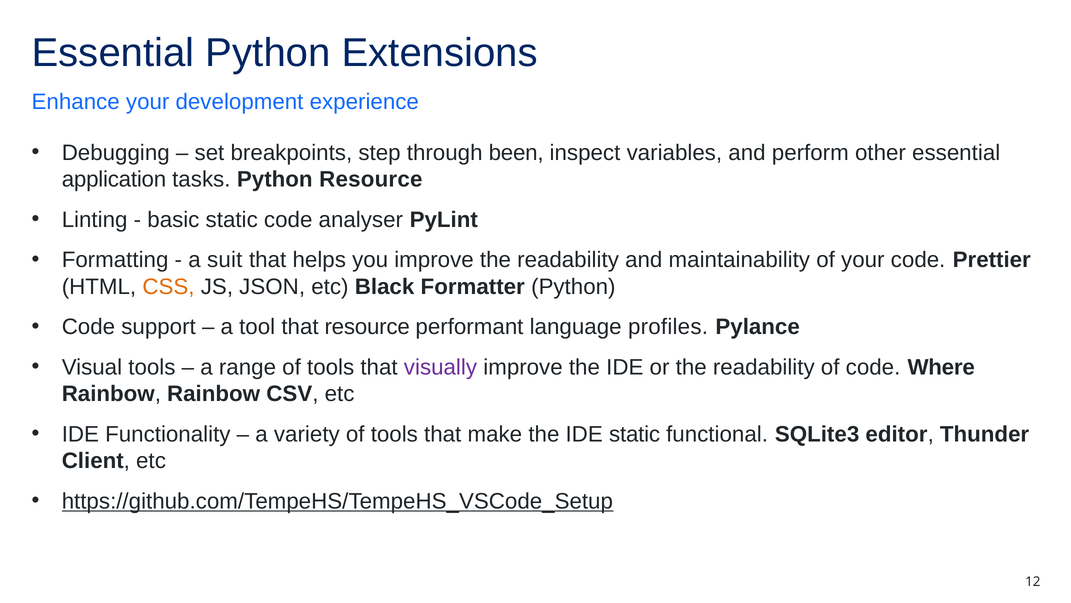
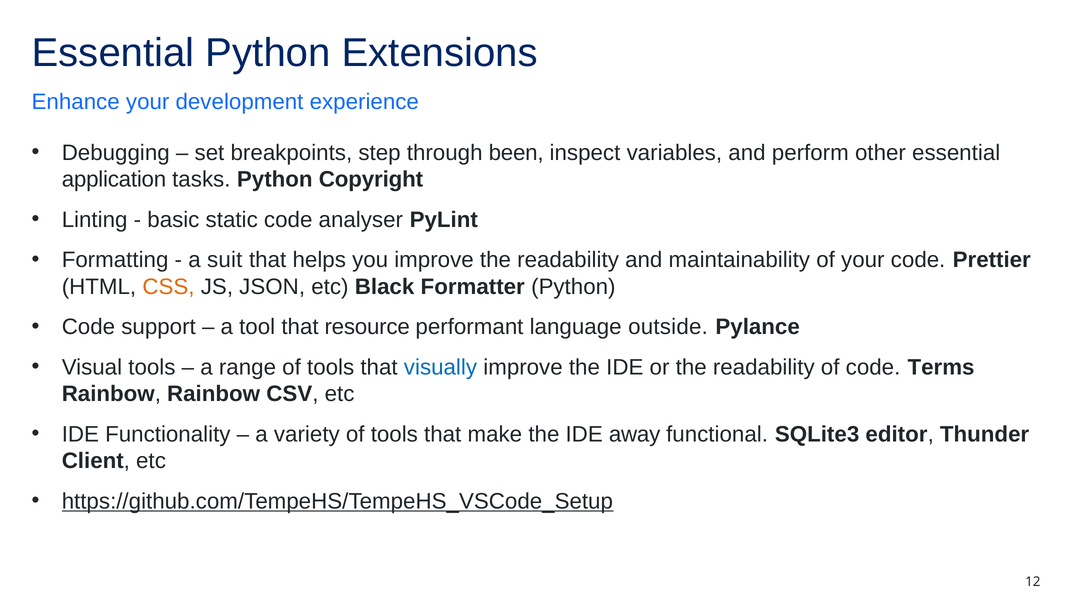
Python Resource: Resource -> Copyright (371, 179)
profiles: profiles -> outside (668, 327)
visually colour: purple -> blue (440, 367)
Where: Where -> Terms (941, 367)
IDE static: static -> away (635, 434)
